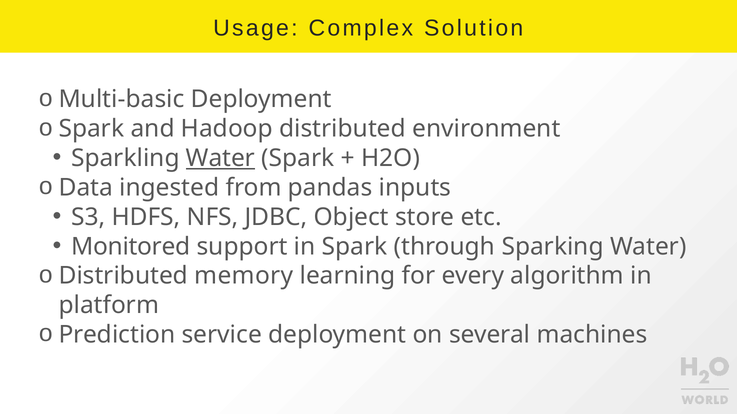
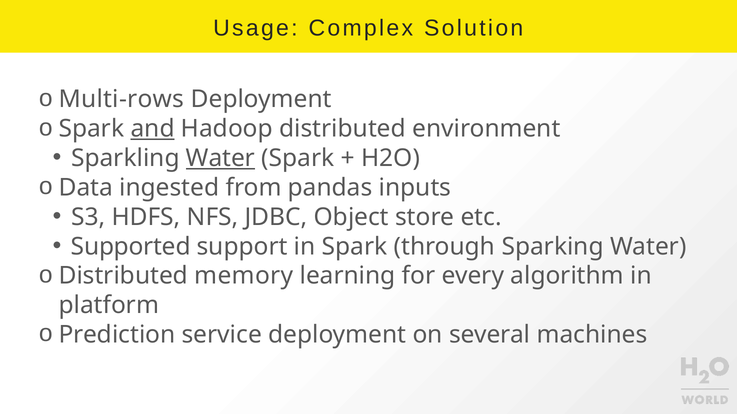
Multi-basic: Multi-basic -> Multi-rows (121, 100)
and underline: none -> present (153, 129)
Monitored: Monitored -> Supported (131, 247)
